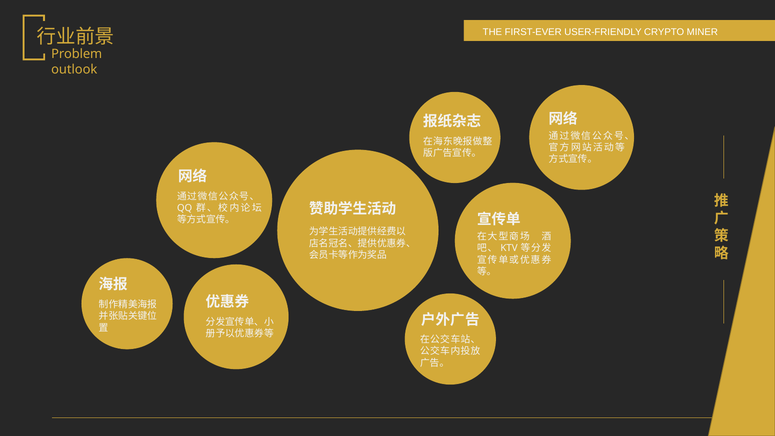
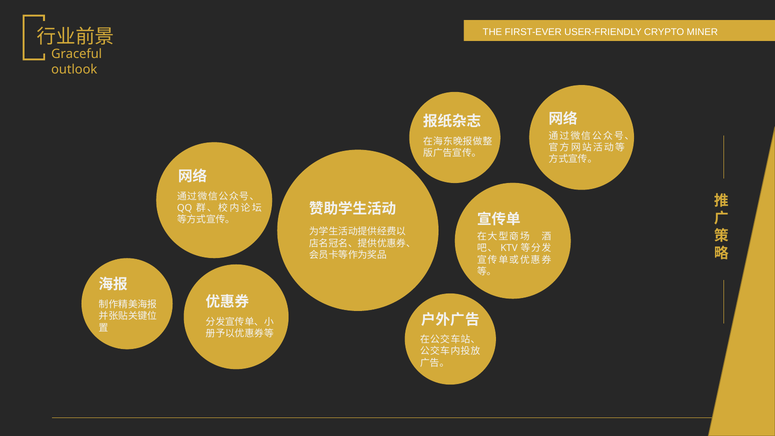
Problem: Problem -> Graceful (77, 54)
